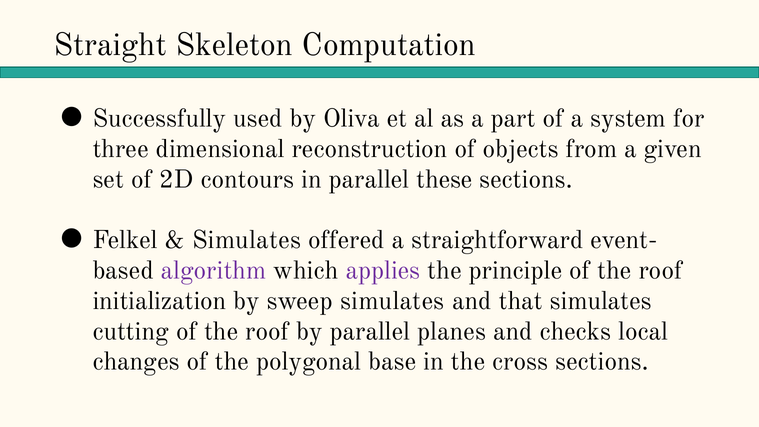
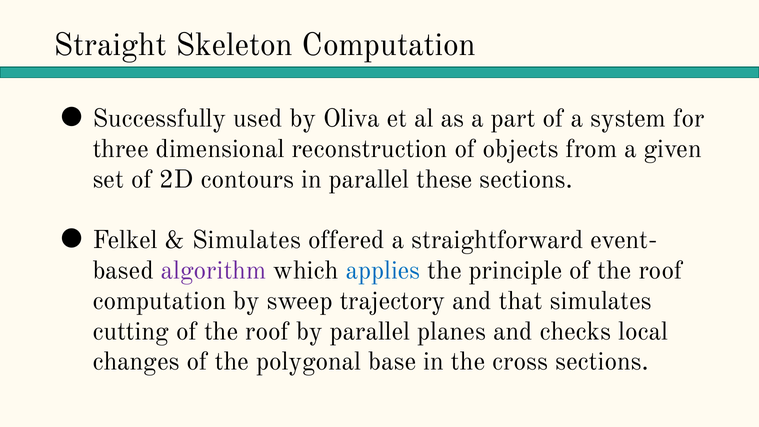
applies colour: purple -> blue (383, 270)
initialization: initialization -> computation (159, 301)
sweep simulates: simulates -> trajectory (393, 301)
